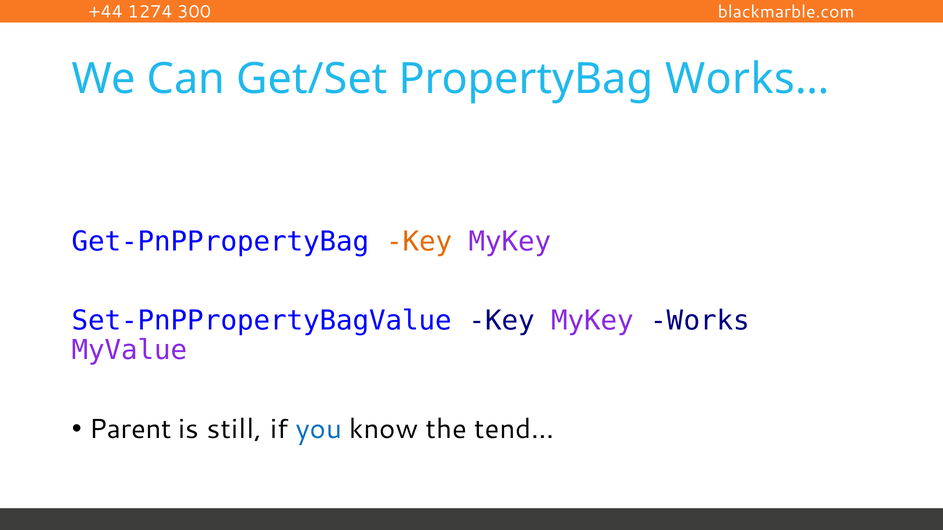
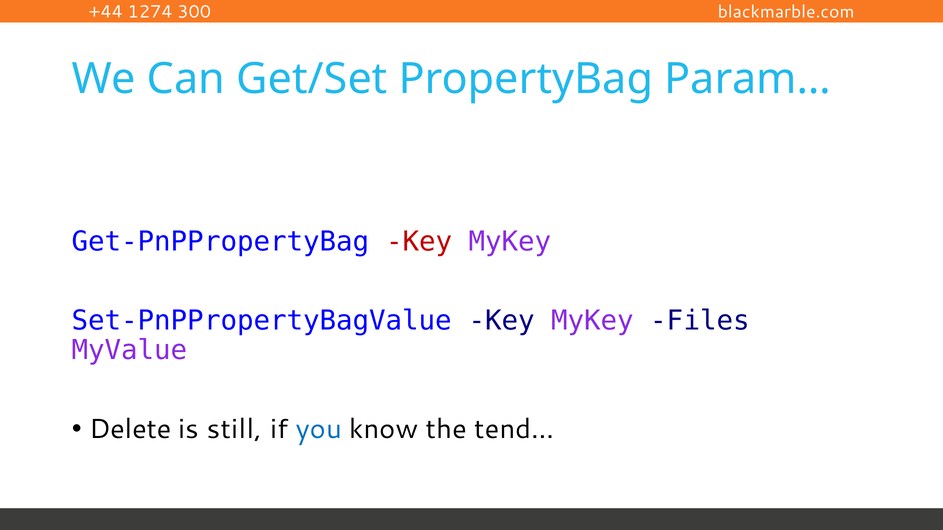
Works…: Works… -> Param… (748, 79)
Key colour: orange -> red (419, 242)
Works: Works -> Files (700, 321)
Parent: Parent -> Delete (130, 430)
